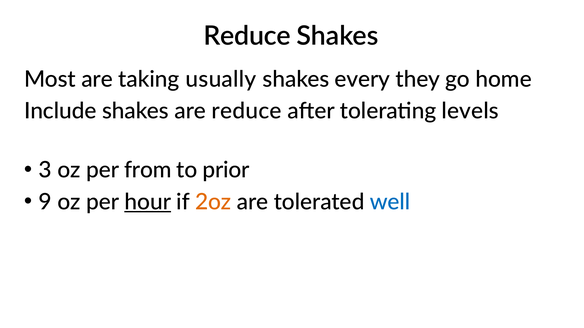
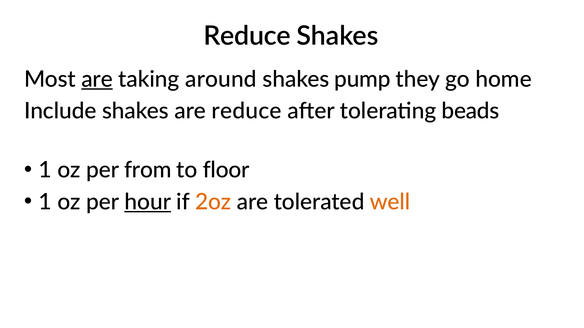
are underline: none -> present (97, 79)
usually: usually -> around (221, 79)
every: every -> pump (362, 79)
levels: levels -> beads (470, 111)
3: 3 -> 1 (45, 170)
prior: prior -> floor (226, 170)
9: 9 -> 1 (45, 202)
well colour: blue -> orange (390, 202)
